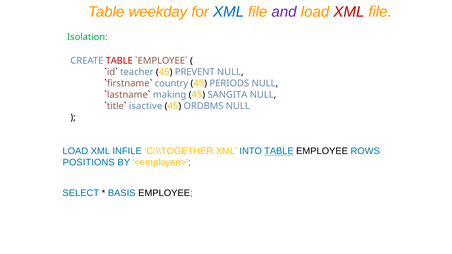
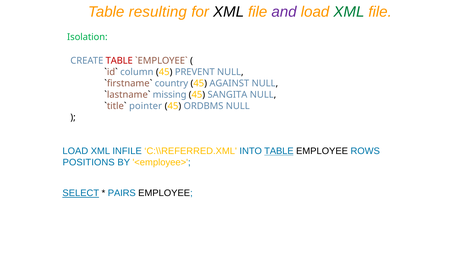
weekday: weekday -> resulting (158, 12)
XML colour: blue -> black (229, 12)
XML colour: red -> green (349, 12)
teacher: teacher -> column (137, 72)
PERIODS: PERIODS -> AGAINST (229, 84)
making: making -> missing (170, 95)
isactive: isactive -> pointer (146, 106)
C:\\TOGETHER.XML: C:\\TOGETHER.XML -> C:\\REFERRED.XML (191, 151)
SELECT underline: none -> present (81, 193)
BASIS: BASIS -> PAIRS (122, 193)
